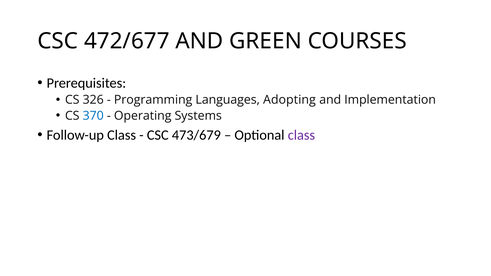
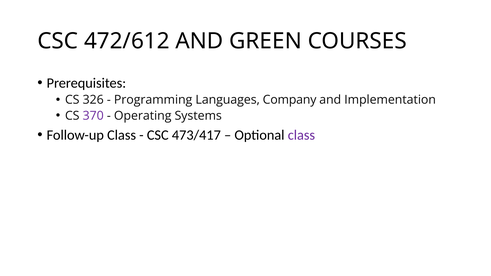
472/677: 472/677 -> 472/612 (127, 41)
Adopting: Adopting -> Company (290, 100)
370 colour: blue -> purple (93, 116)
473/679: 473/679 -> 473/417 (196, 135)
